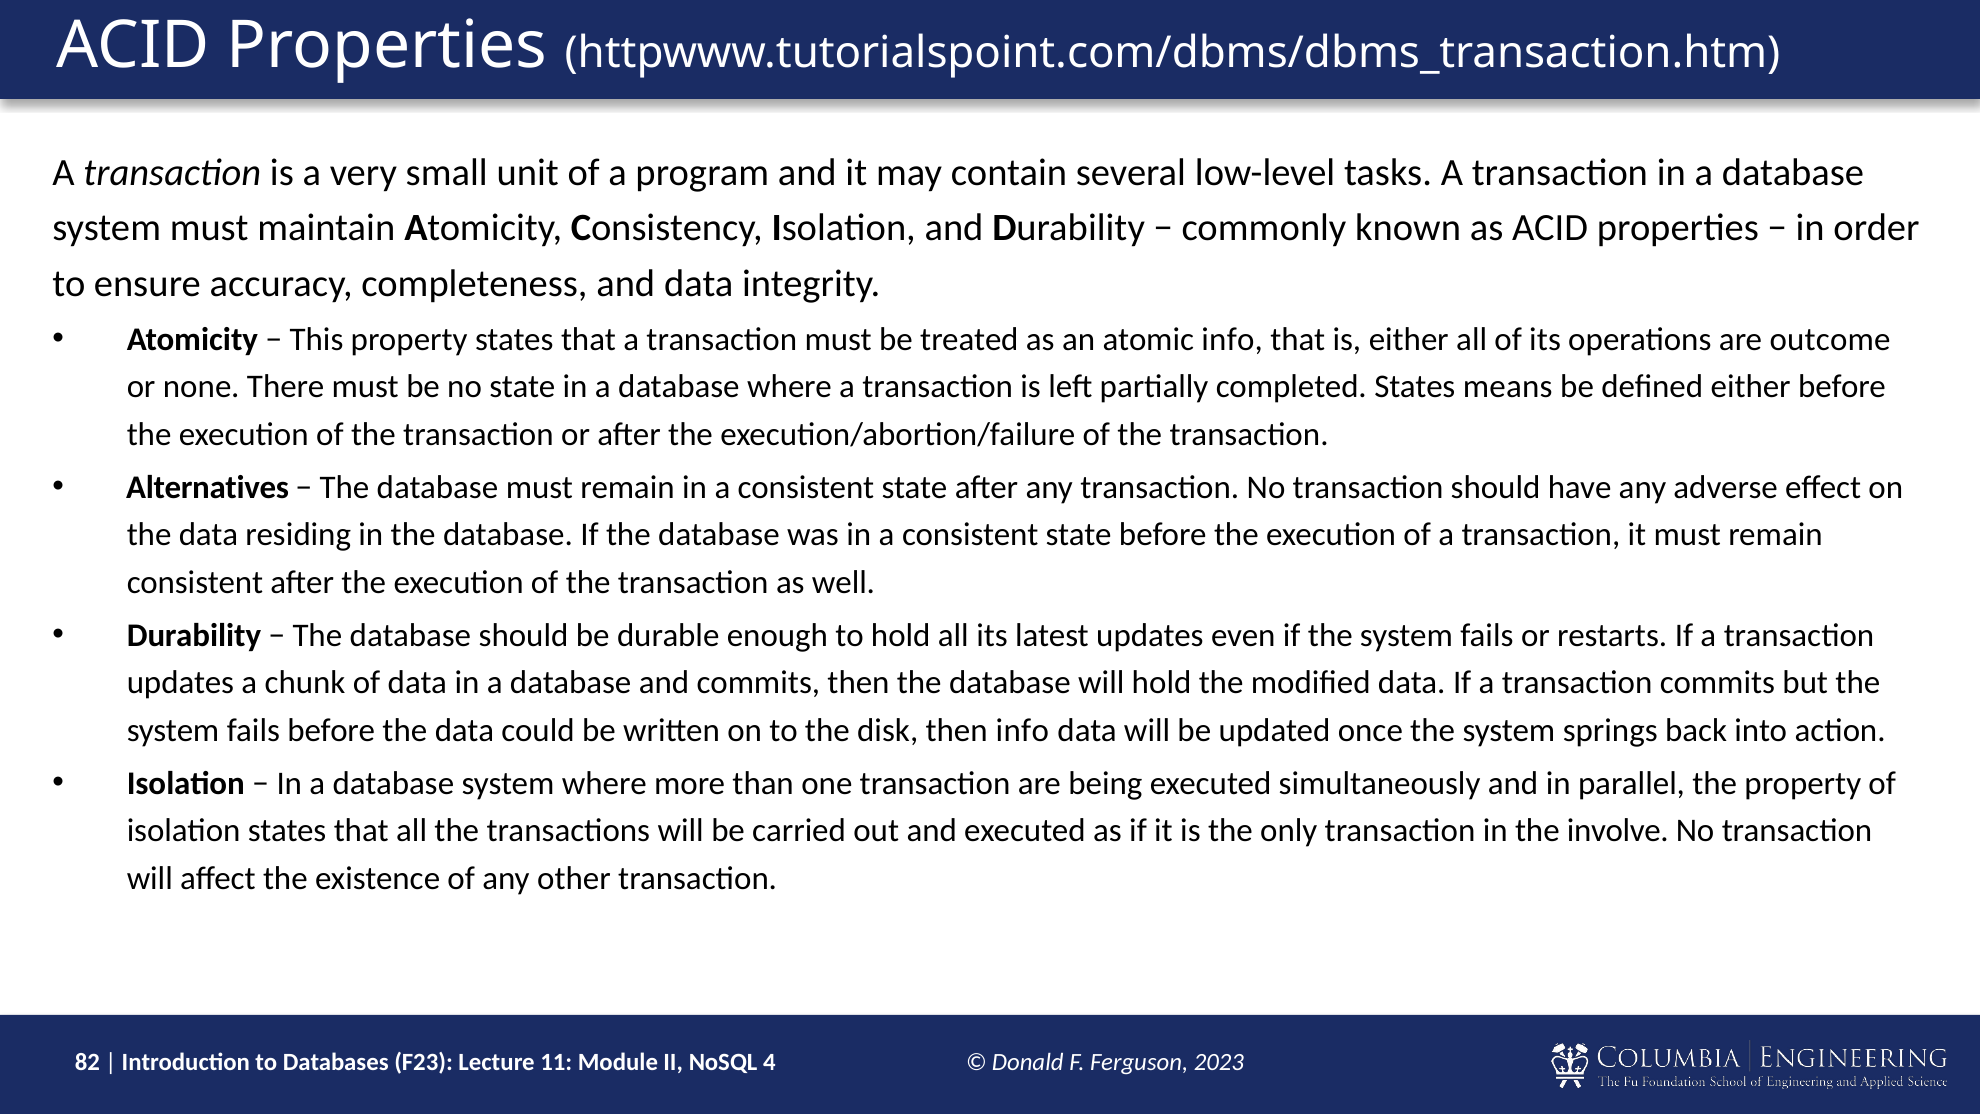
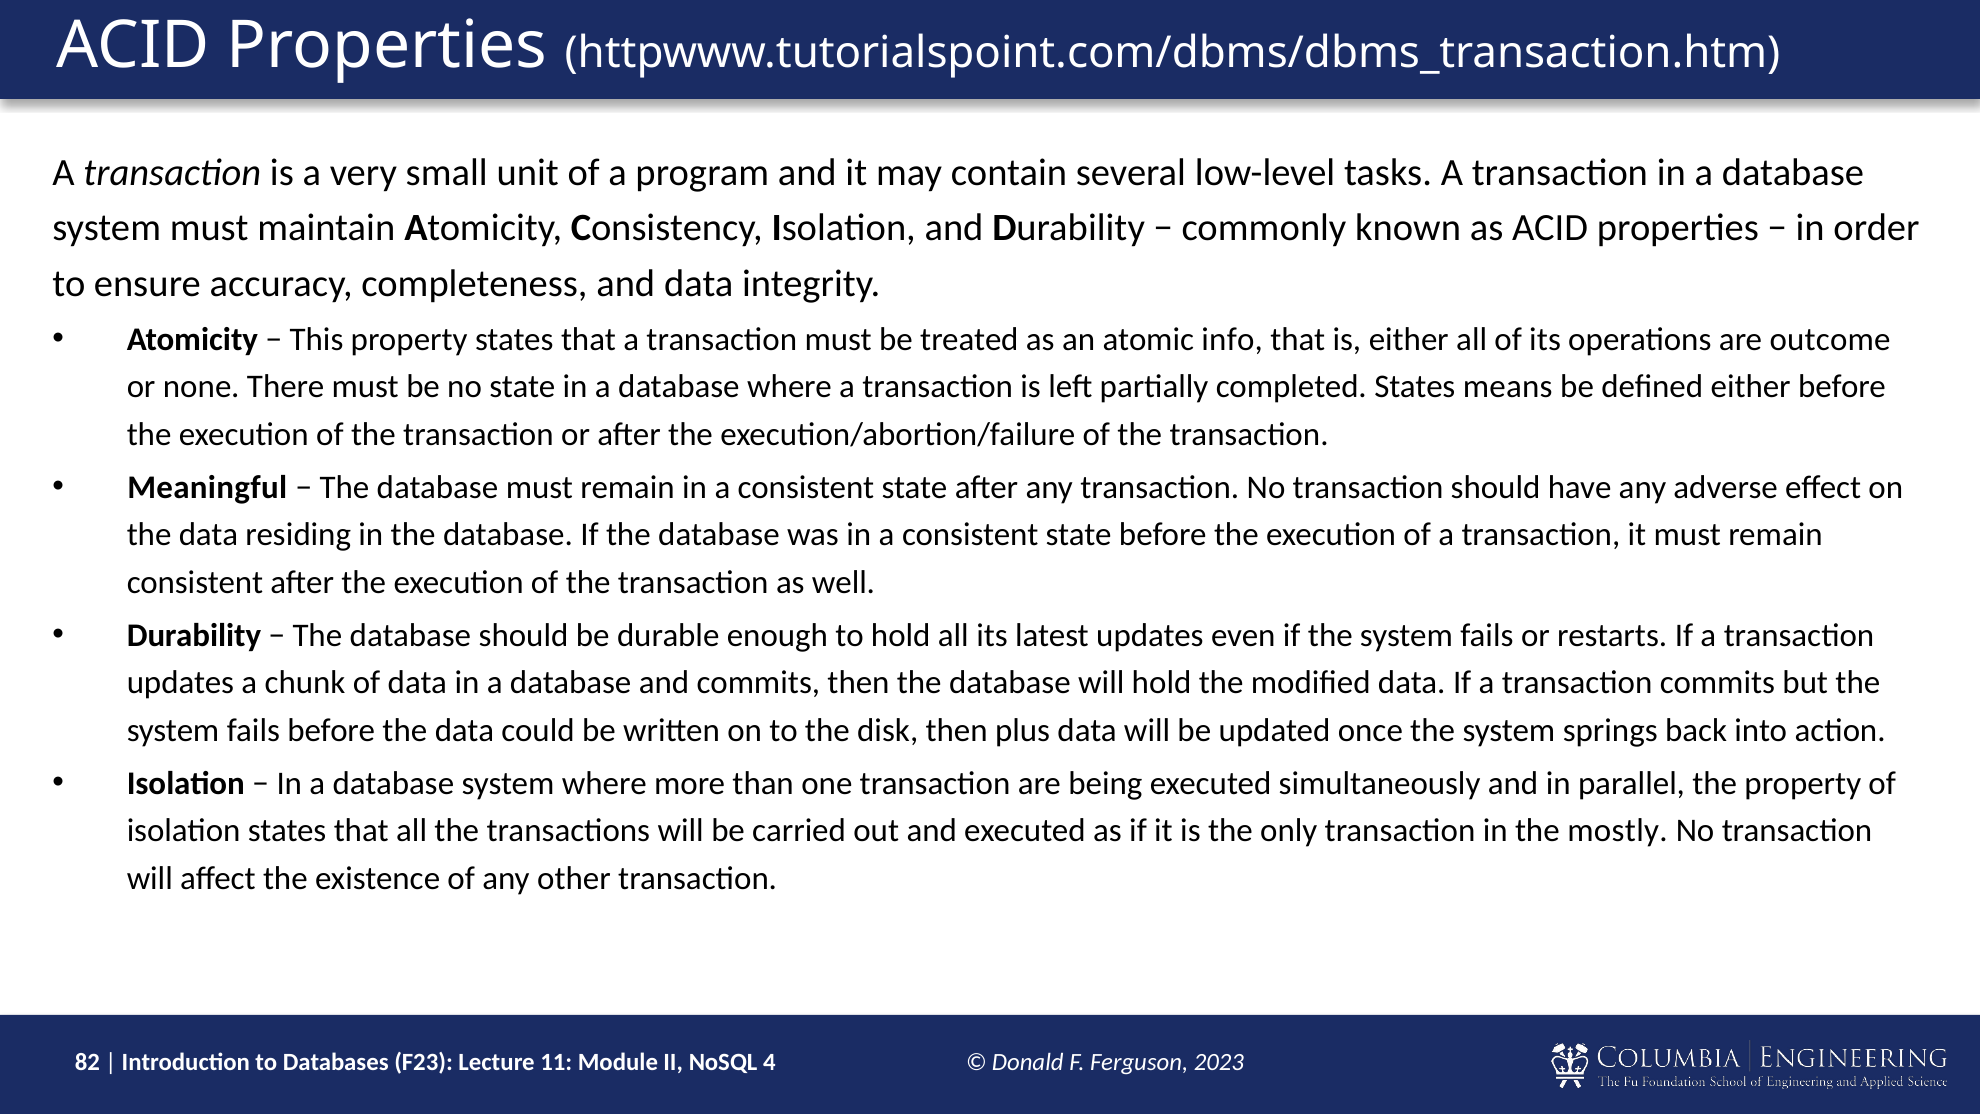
Alternatives: Alternatives -> Meaningful (207, 487)
then info: info -> plus (1022, 730)
involve: involve -> mostly (1618, 831)
